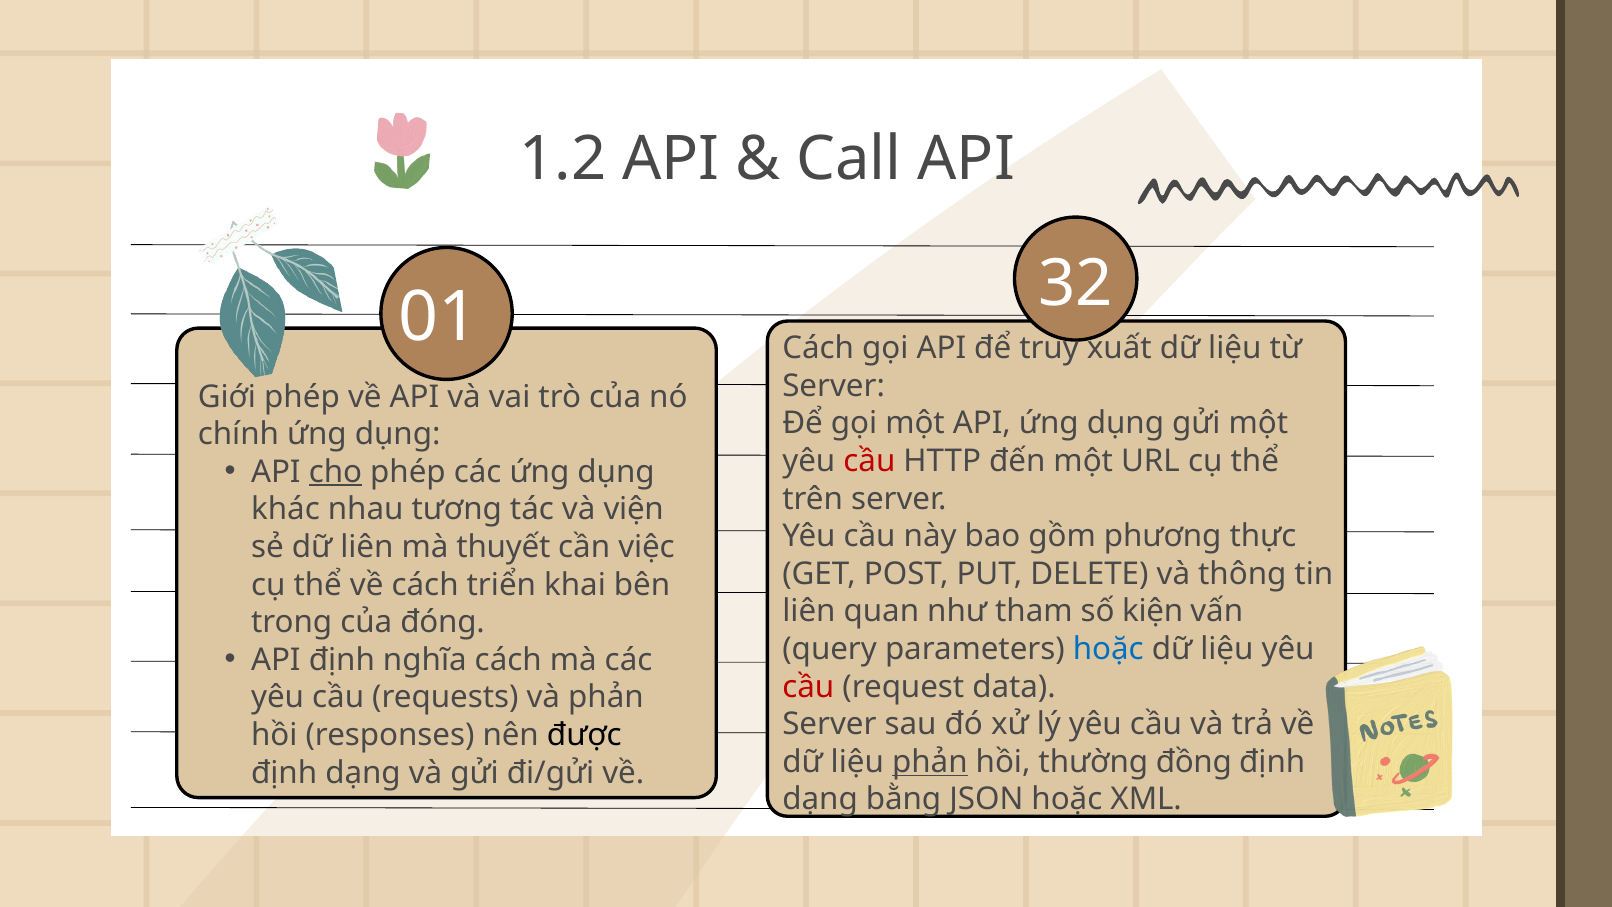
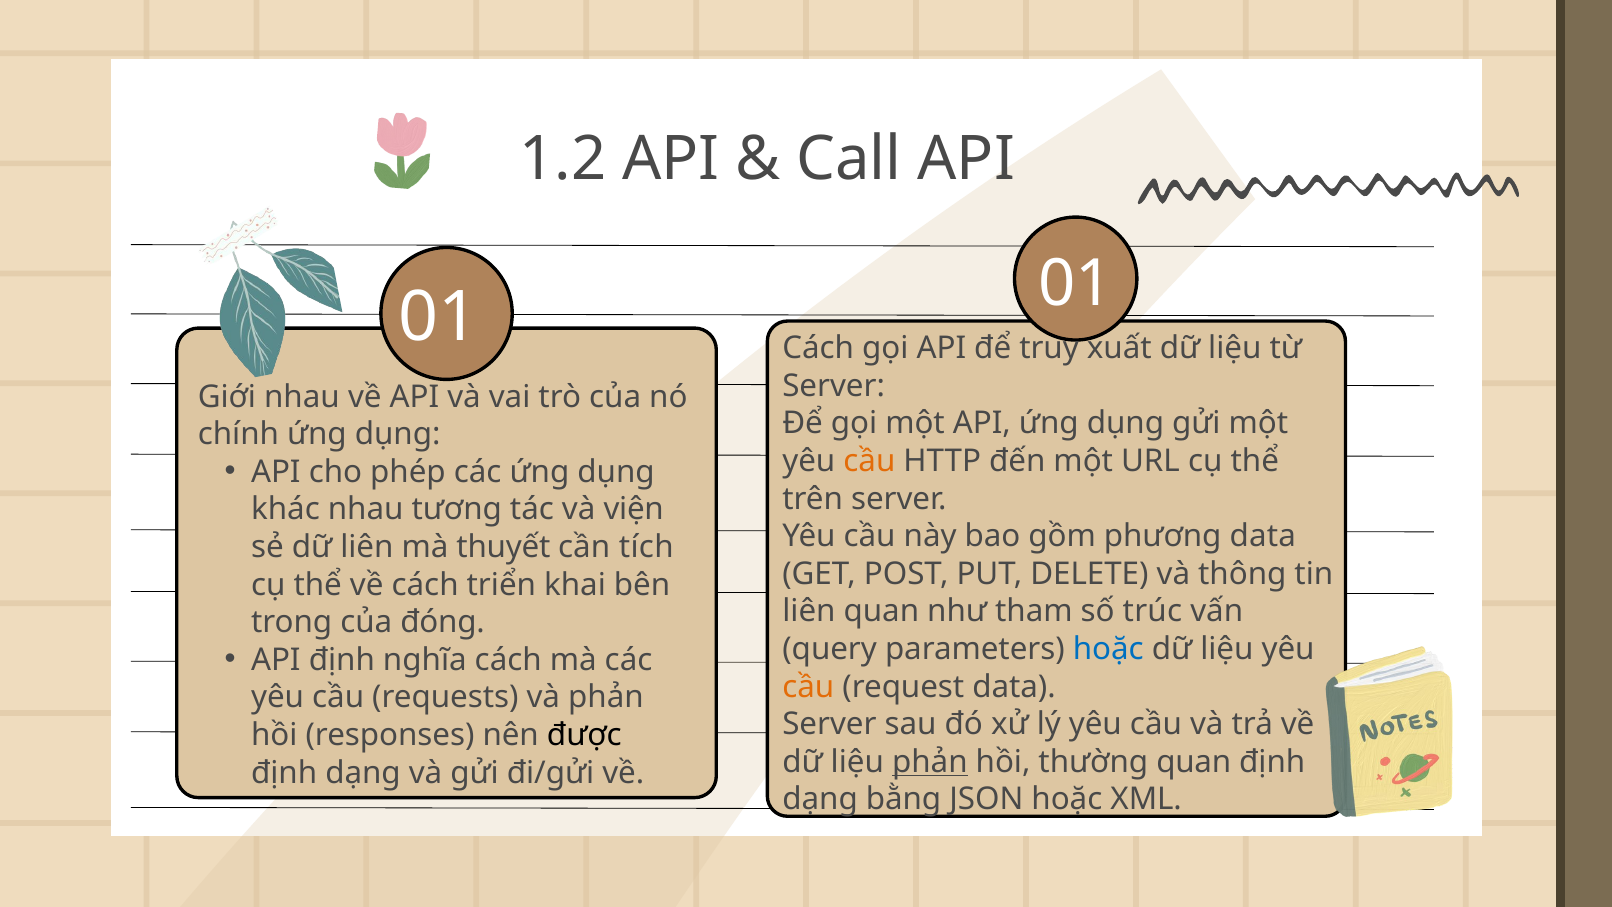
01 32: 32 -> 01 (1076, 284)
Giới phép: phép -> nhau (302, 397)
cầu colour: red -> orange (869, 461)
cho underline: present -> none (335, 472)
phương thực: thực -> data (1263, 536)
việc: việc -> tích (646, 547)
kiện: kiện -> trúc (1152, 611)
cầu colour: red -> orange (808, 687)
thường đồng: đồng -> quan (1194, 762)
